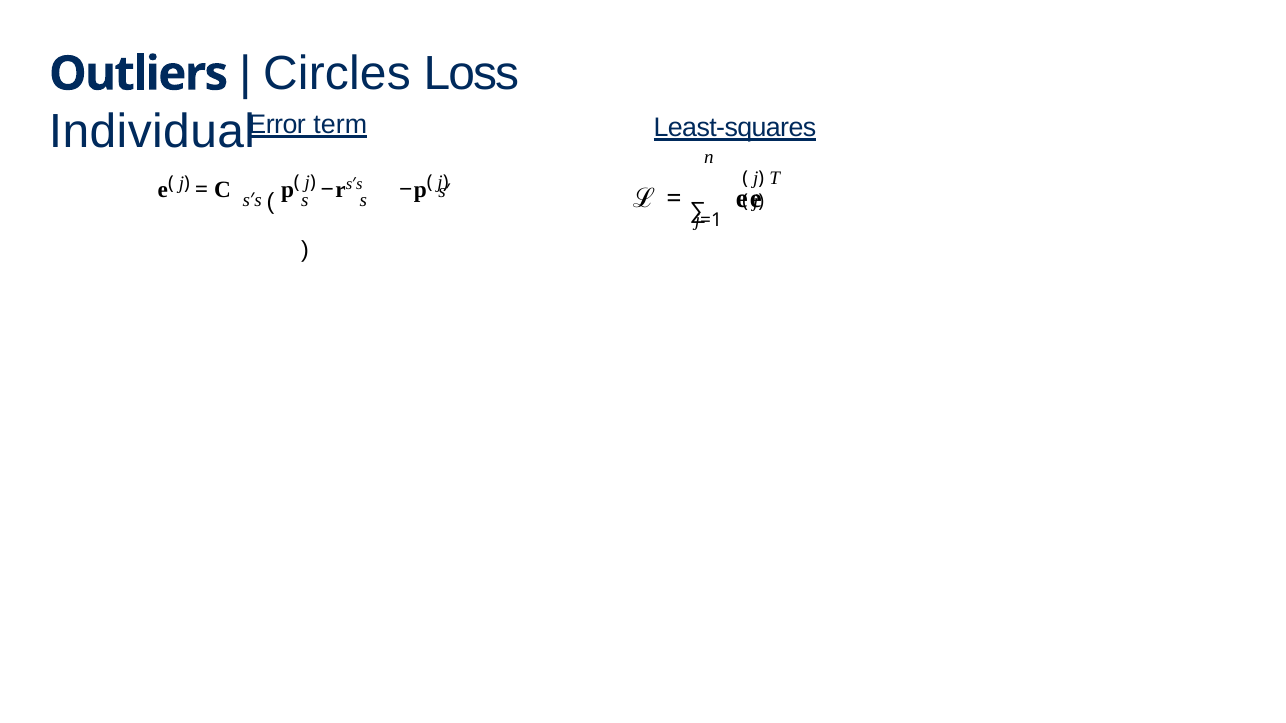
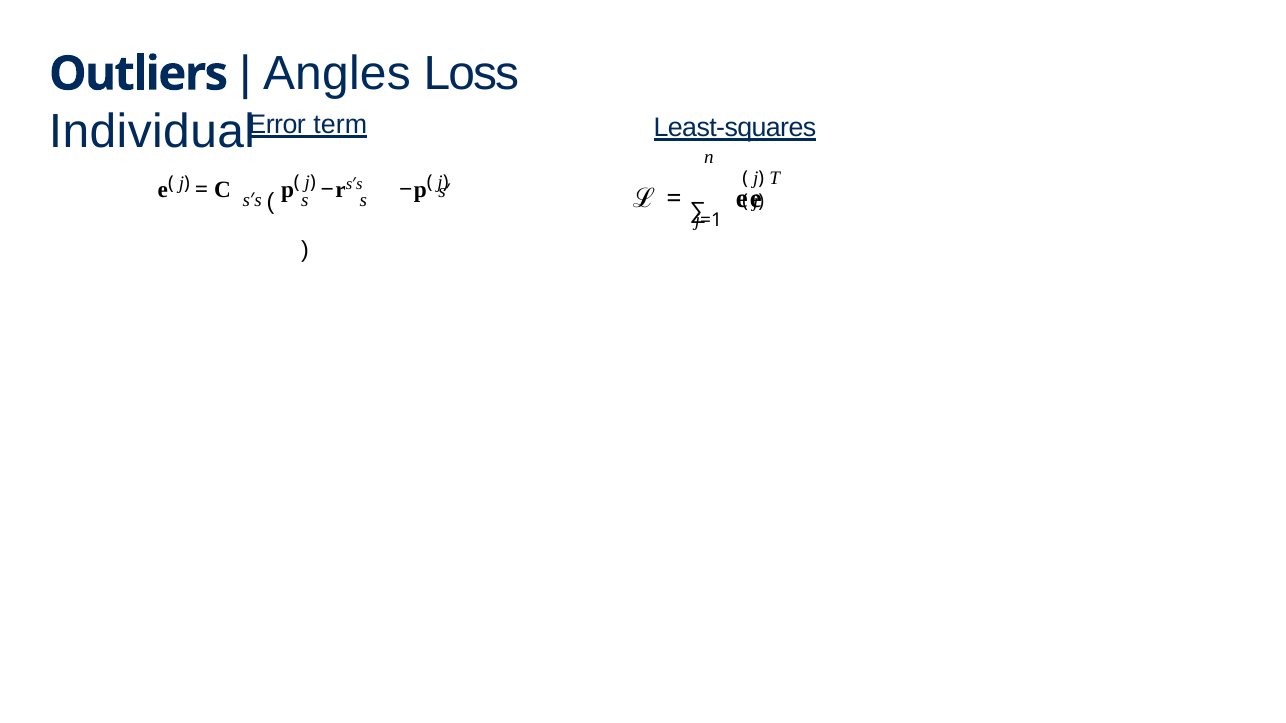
Circles: Circles -> Angles (337, 74)
